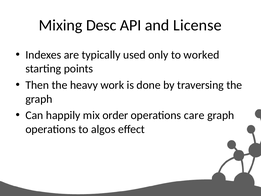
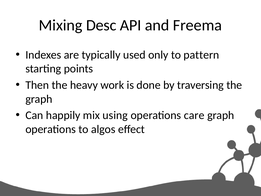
License: License -> Freema (197, 25)
worked: worked -> pattern (201, 55)
order: order -> using (115, 115)
